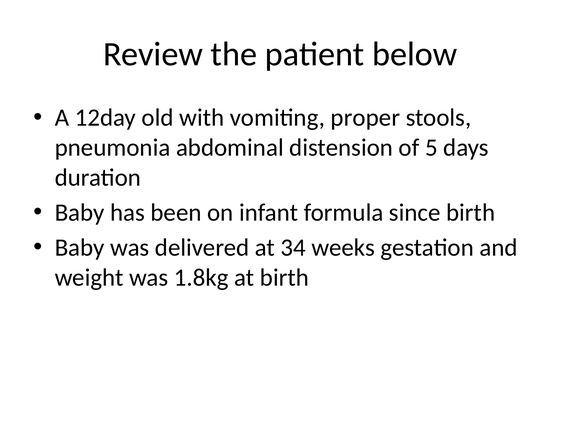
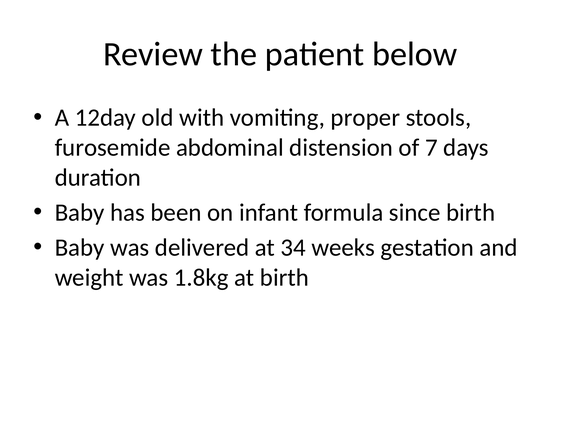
pneumonia: pneumonia -> furosemide (113, 148)
5: 5 -> 7 (431, 148)
